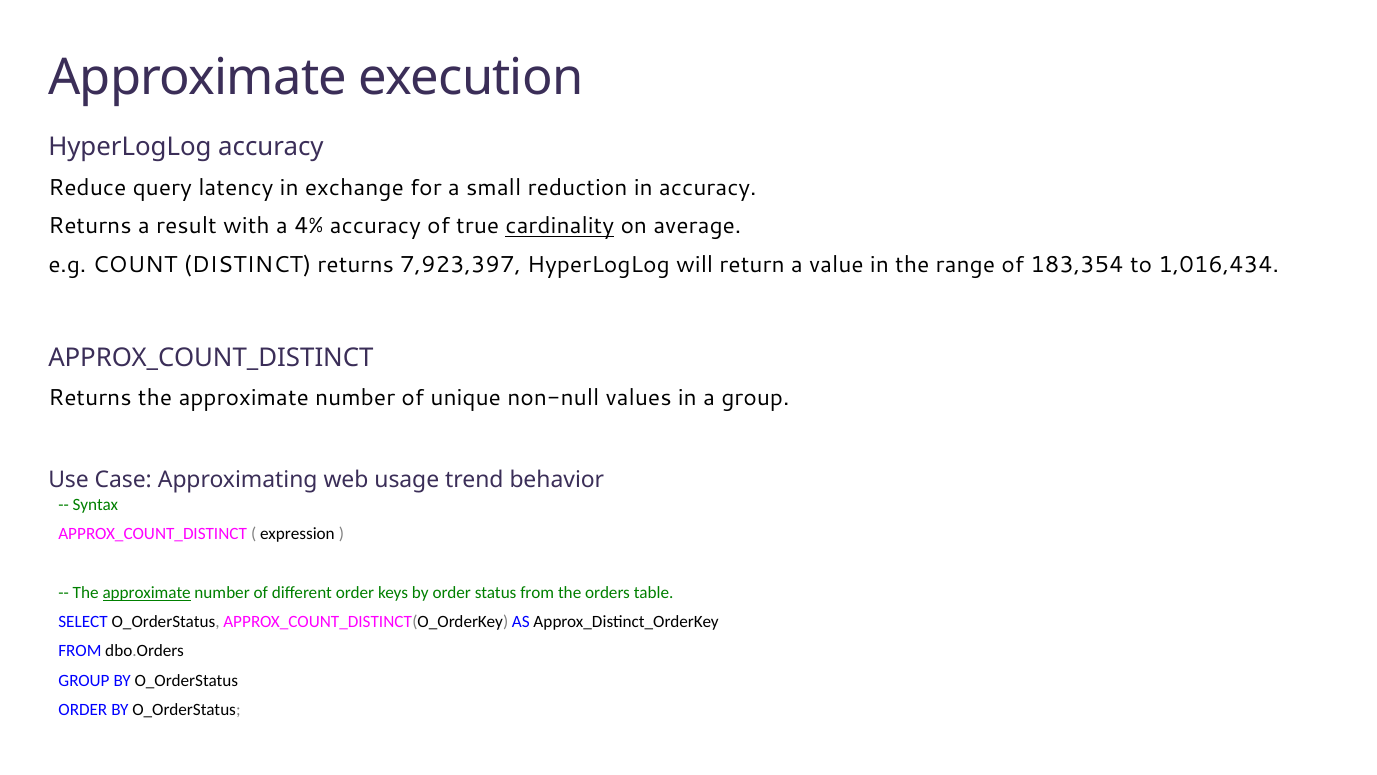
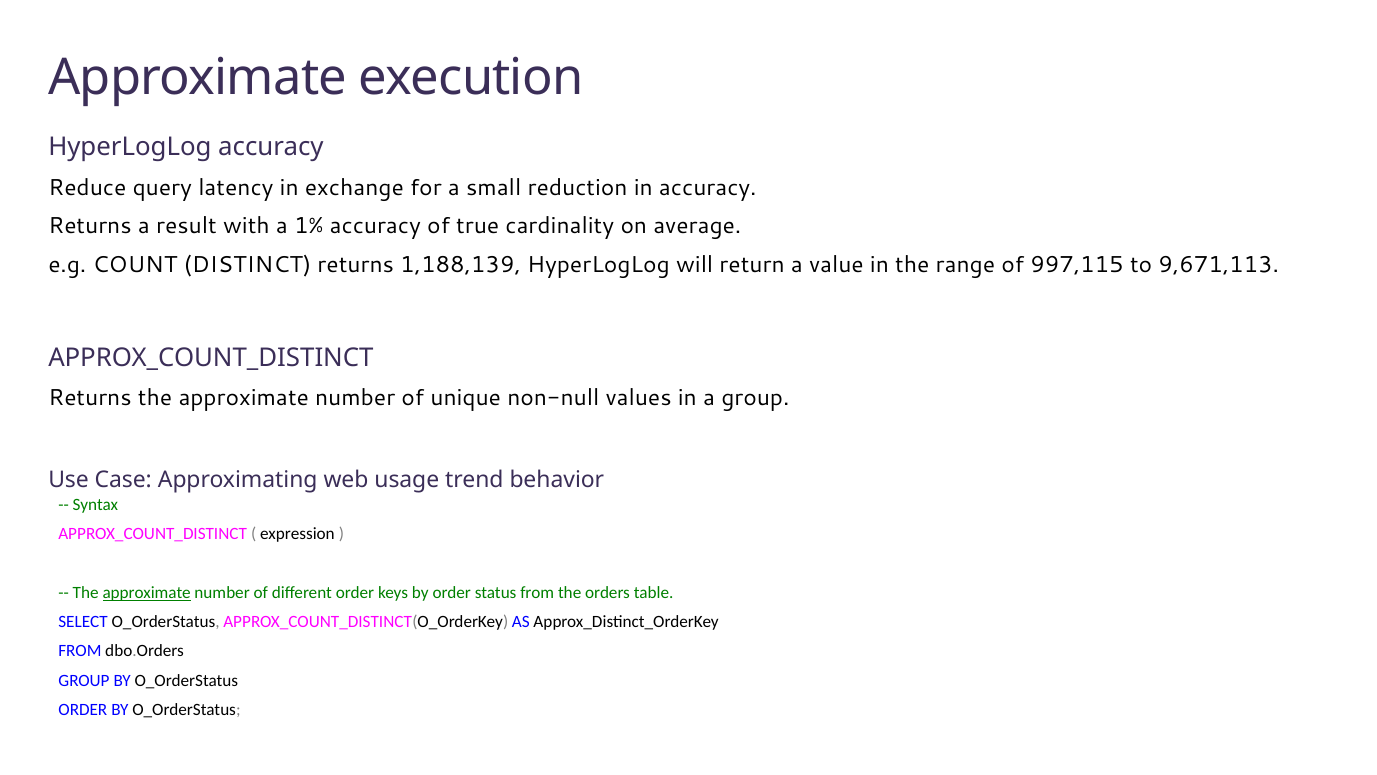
4%: 4% -> 1% (309, 226)
cardinality underline: present -> none (560, 226)
7,923,397: 7,923,397 -> 1,188,139 (461, 265)
183,354: 183,354 -> 997,115 (1077, 265)
1,016,434: 1,016,434 -> 9,671,113 (1219, 265)
